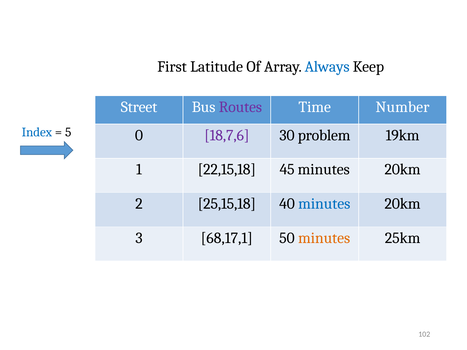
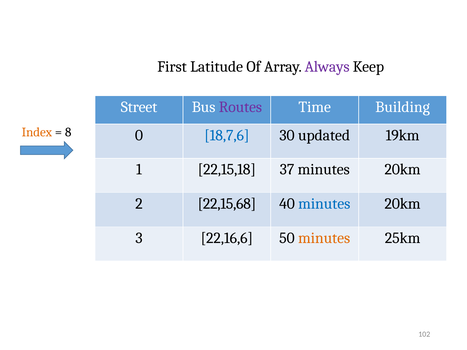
Always colour: blue -> purple (327, 67)
Number: Number -> Building (403, 107)
Index colour: blue -> orange (37, 132)
5: 5 -> 8 (68, 132)
18,7,6 colour: purple -> blue (227, 135)
problem: problem -> updated (324, 135)
45: 45 -> 37 (287, 170)
25,15,18: 25,15,18 -> 22,15,68 (227, 204)
68,17,1: 68,17,1 -> 22,16,6 (227, 238)
